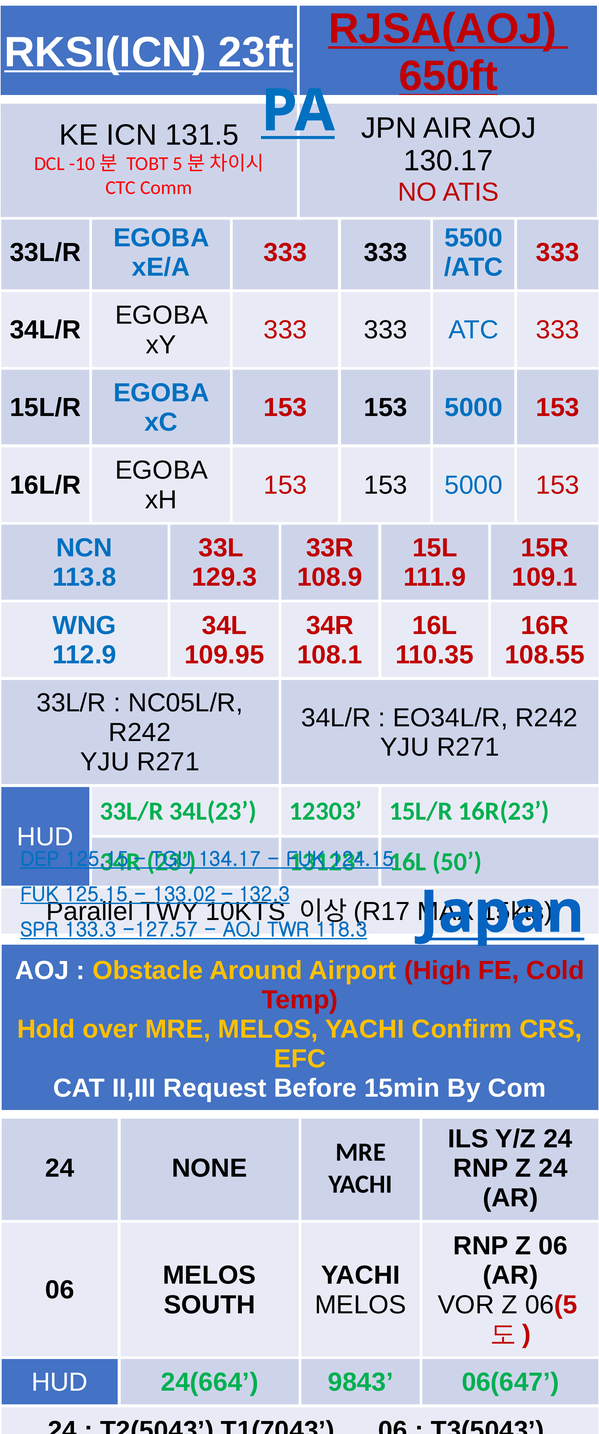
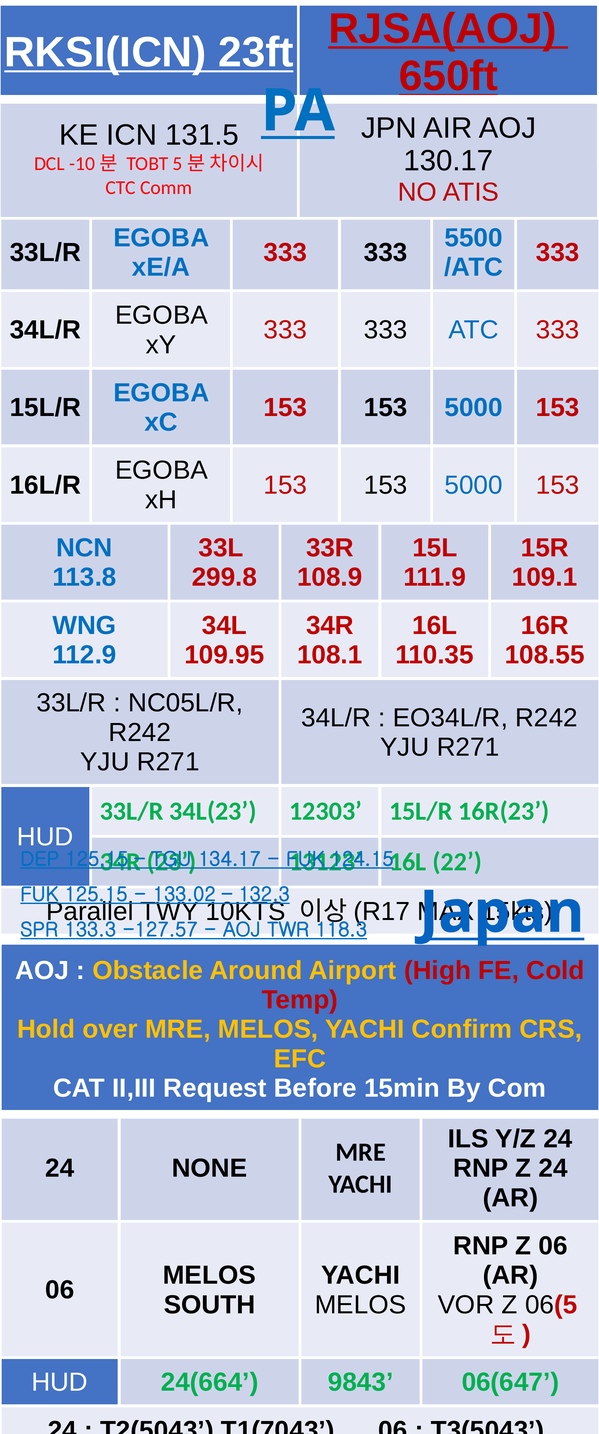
129.3: 129.3 -> 299.8 (224, 577)
50: 50 -> 22 (457, 862)
